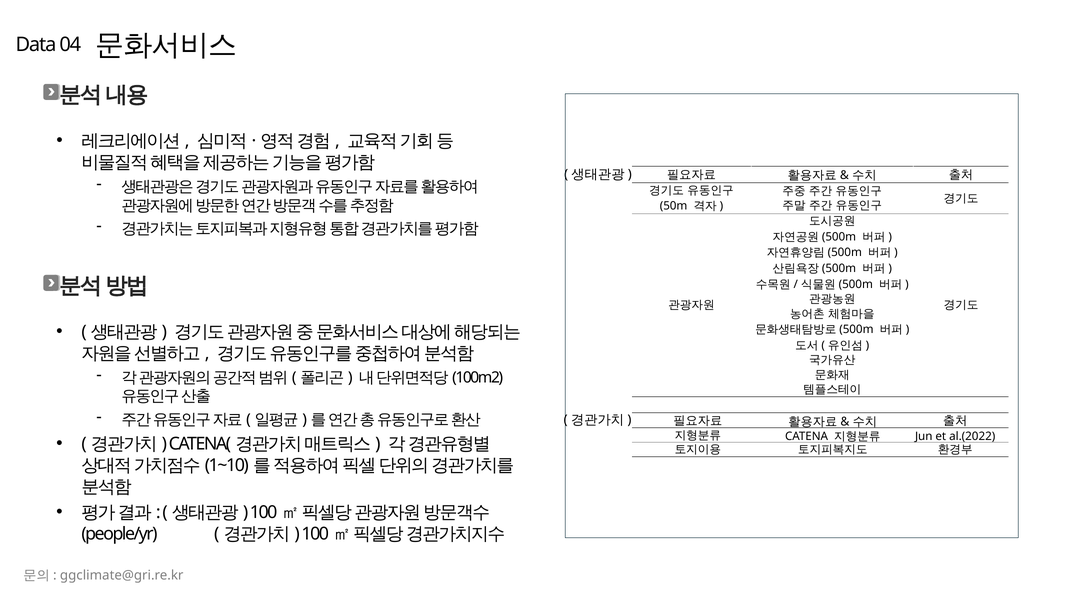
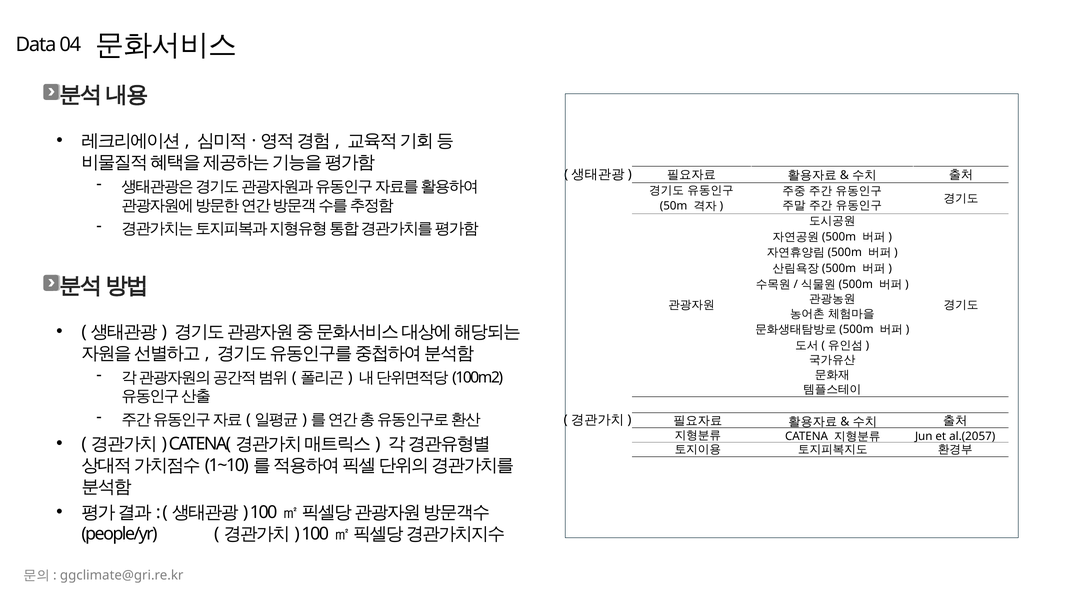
al.(2022: al.(2022 -> al.(2057 (972, 437)
